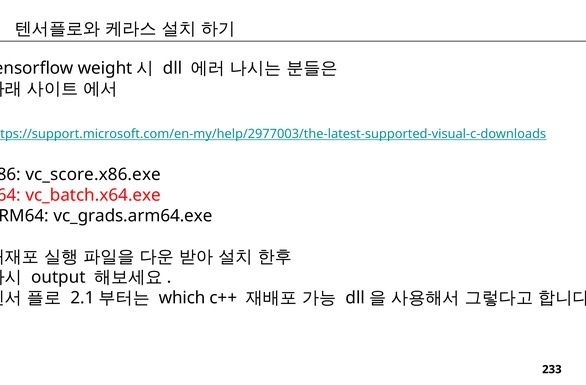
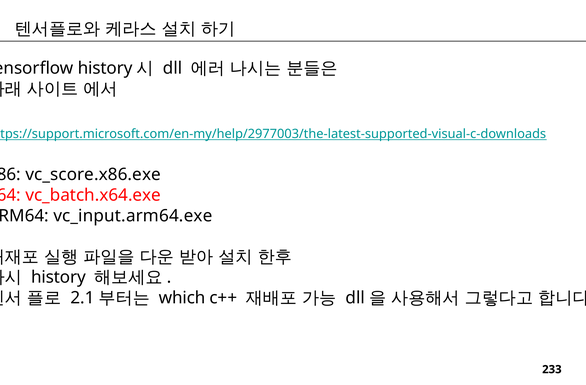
weight: weight -> history (105, 68)
vc_grads.arm64.exe: vc_grads.arm64.exe -> vc_input.arm64.exe (133, 216)
output: output -> history (58, 277)
